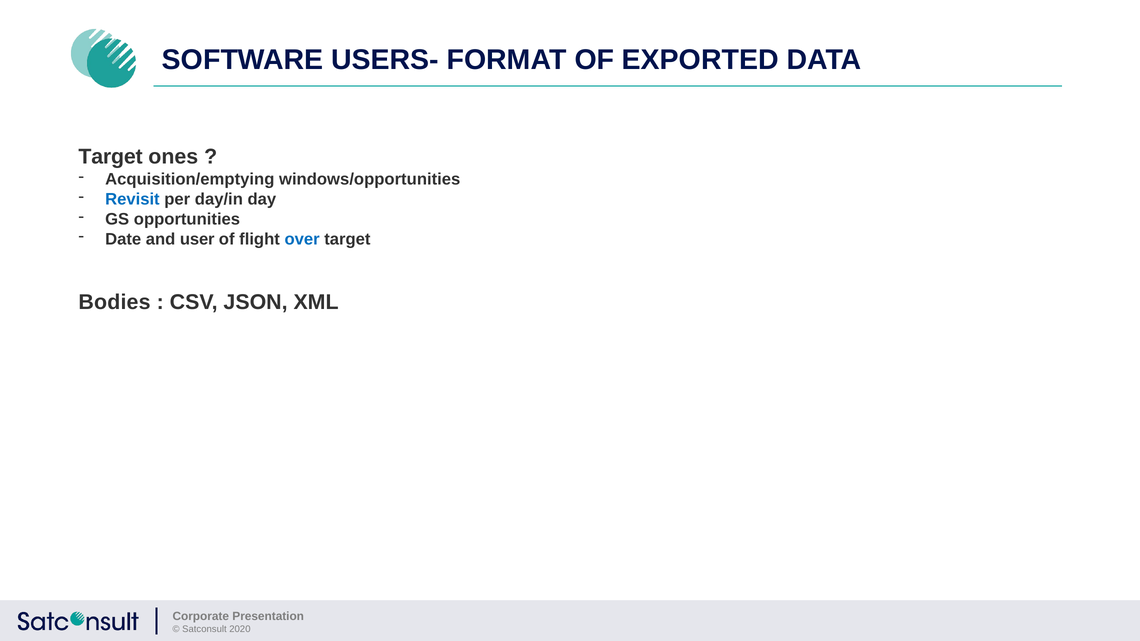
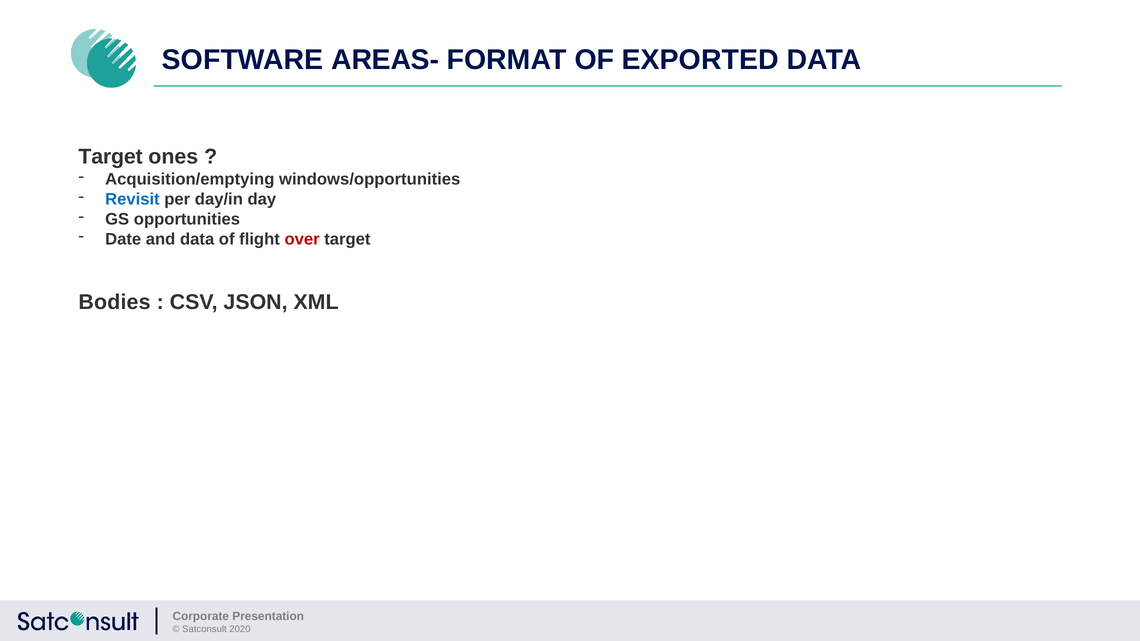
USERS-: USERS- -> AREAS- (385, 60)
and user: user -> data (197, 239)
over colour: blue -> red (302, 239)
